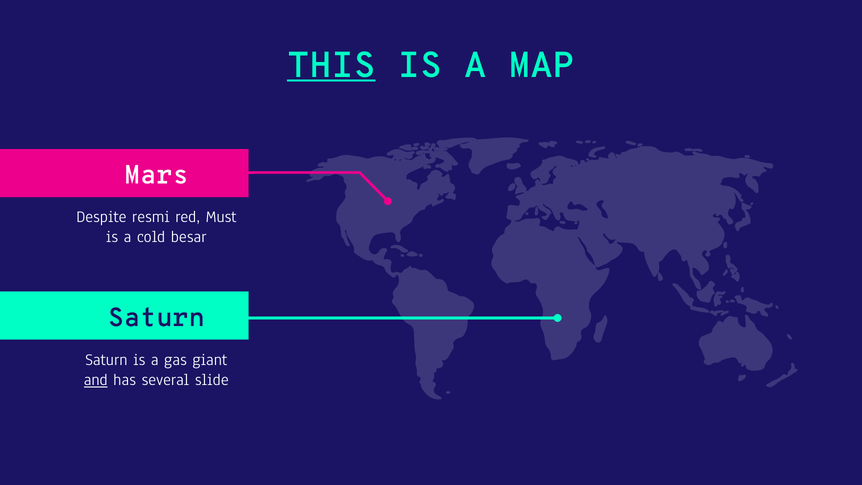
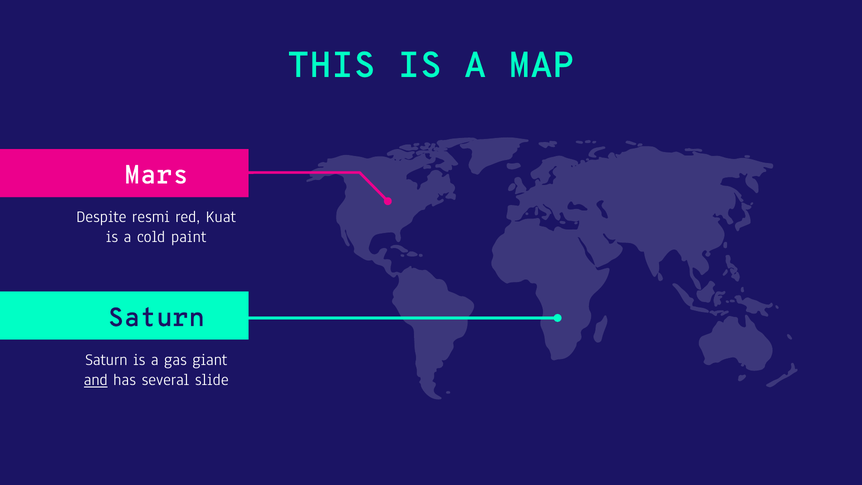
THIS underline: present -> none (331, 65)
Must: Must -> Kuat (221, 217)
besar: besar -> paint (189, 237)
